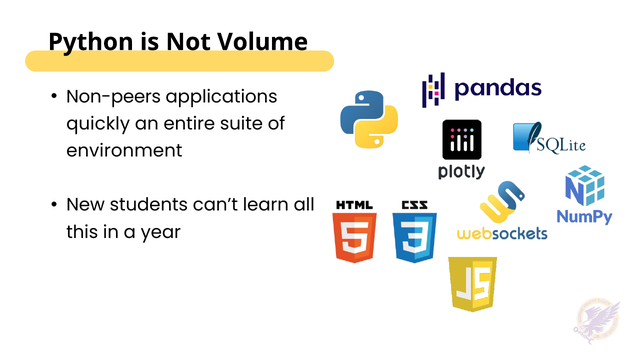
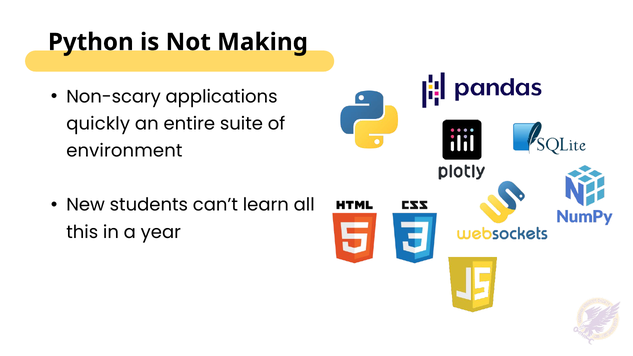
Volume: Volume -> Making (263, 42)
Non-peers: Non-peers -> Non-scary (114, 97)
